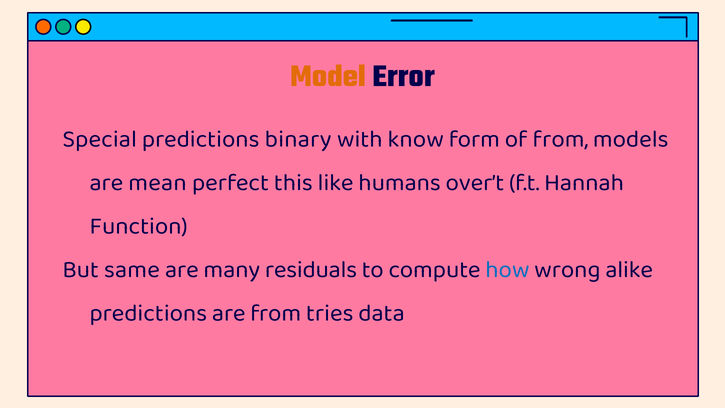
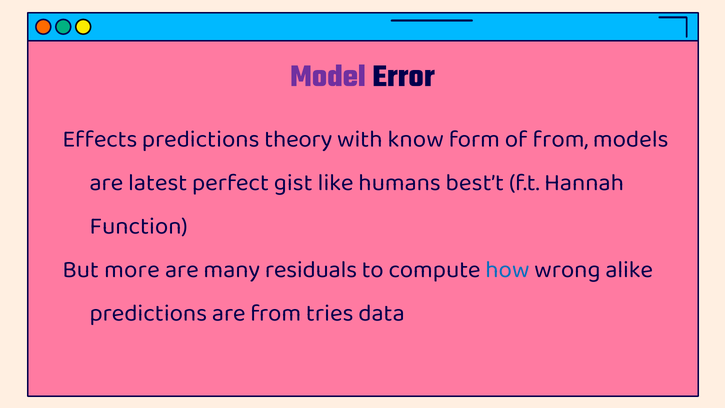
Model colour: orange -> purple (328, 75)
Special: Special -> Effects (100, 138)
binary: binary -> theory (298, 138)
mean: mean -> latest (158, 182)
this: this -> gist (293, 182)
over’t: over’t -> best’t (475, 182)
same: same -> more (132, 269)
